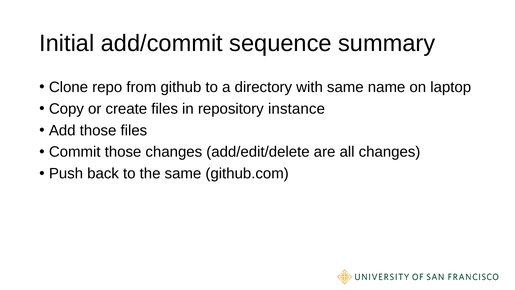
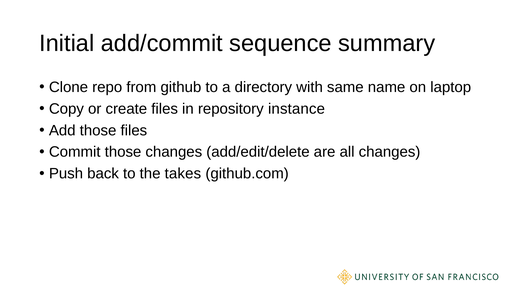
the same: same -> takes (183, 173)
